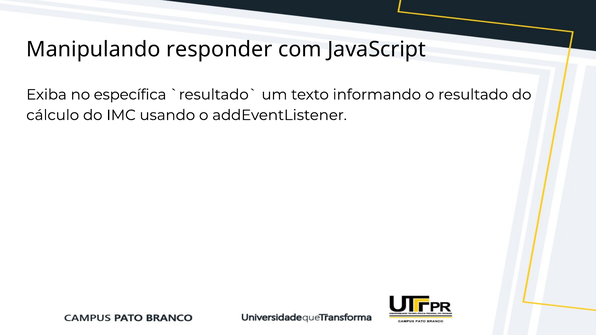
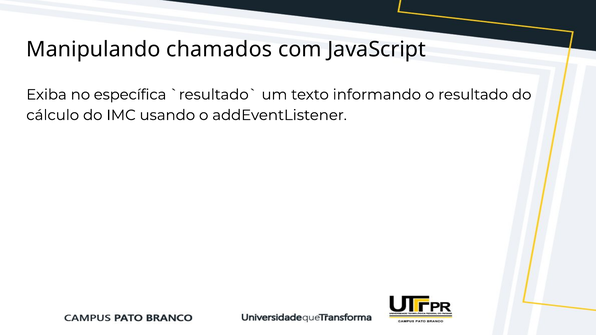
responder: responder -> chamados (219, 49)
